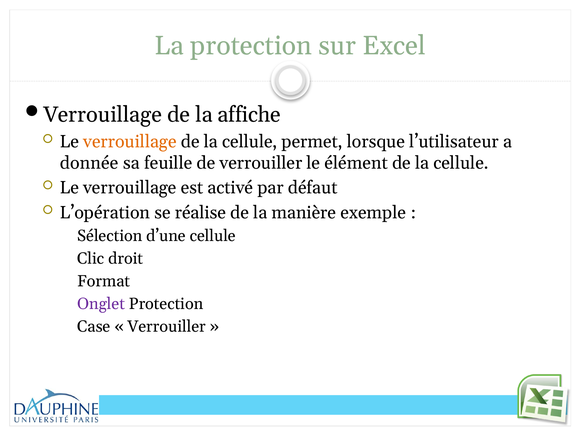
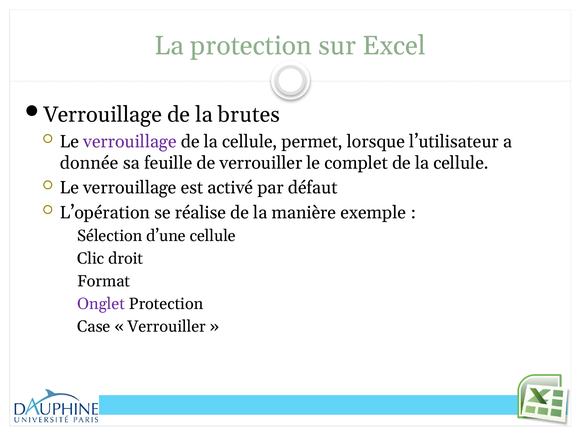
affiche: affiche -> brutes (249, 114)
verrouillage colour: orange -> purple (130, 141)
élément: élément -> complet (356, 163)
